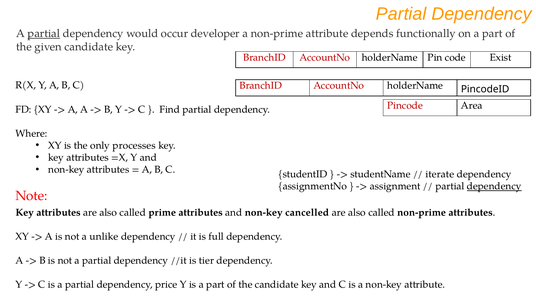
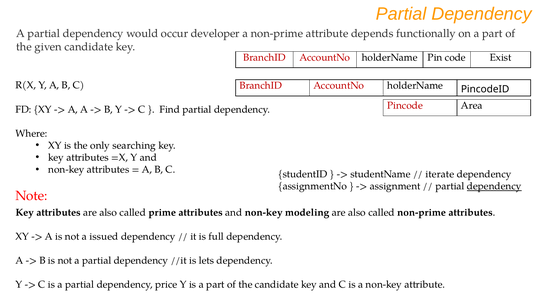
partial underline: present -> none (44, 34)
processes: processes -> searching (134, 146)
cancelled: cancelled -> modeling (307, 213)
unlike: unlike -> issued (104, 237)
tier: tier -> lets (206, 261)
